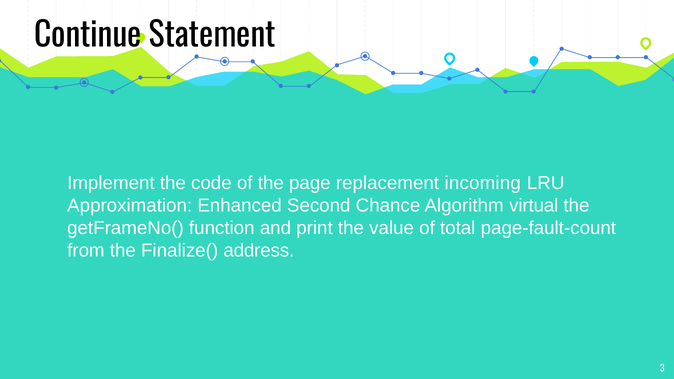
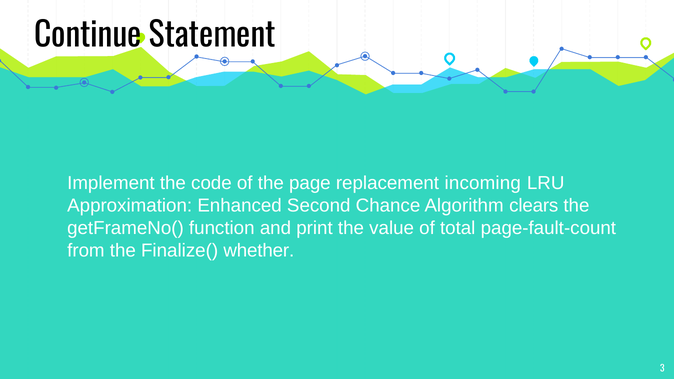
virtual: virtual -> clears (534, 206)
address: address -> whether (259, 251)
